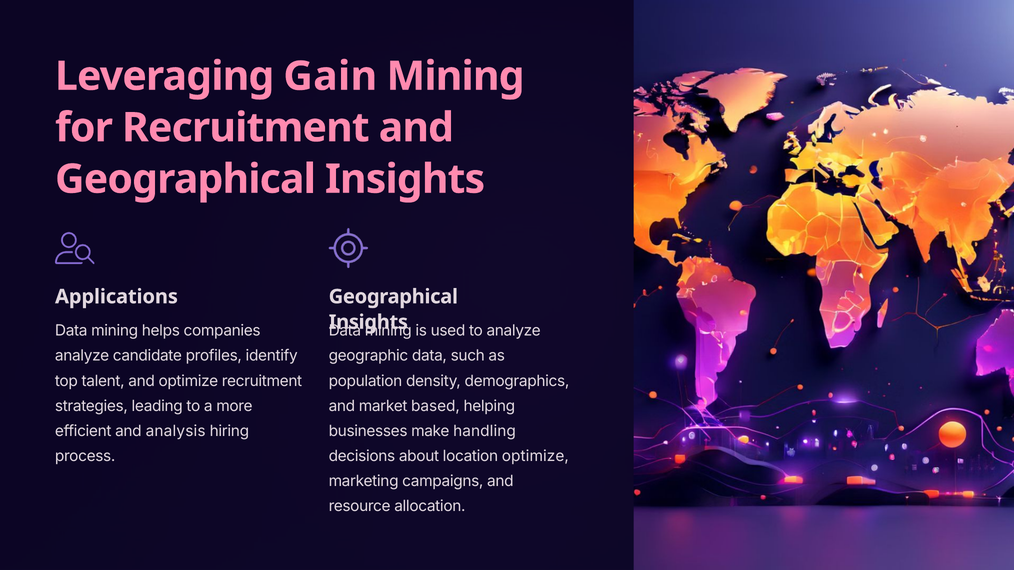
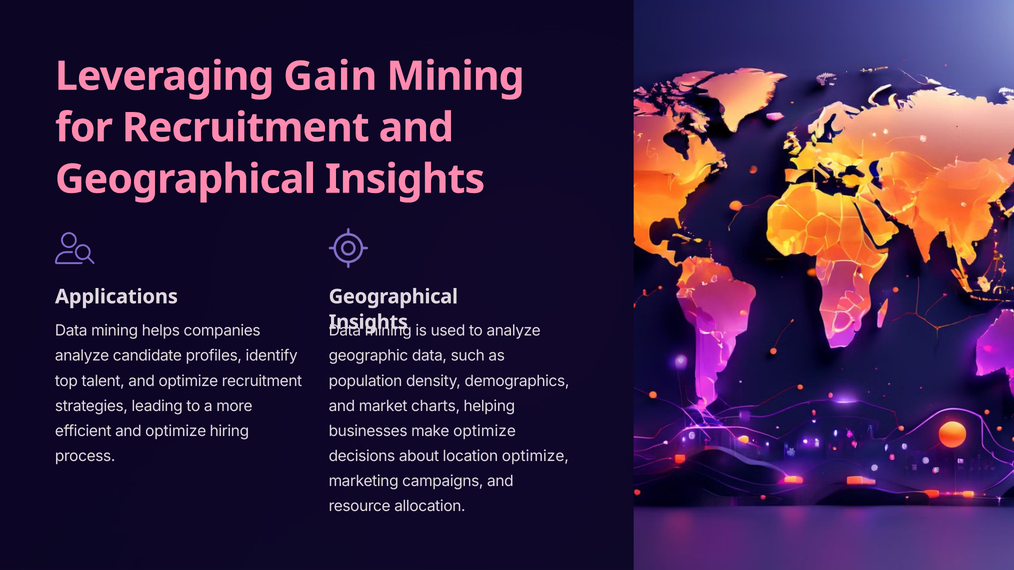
based: based -> charts (436, 406)
efficient and analysis: analysis -> optimize (176, 431)
make handling: handling -> optimize (485, 431)
